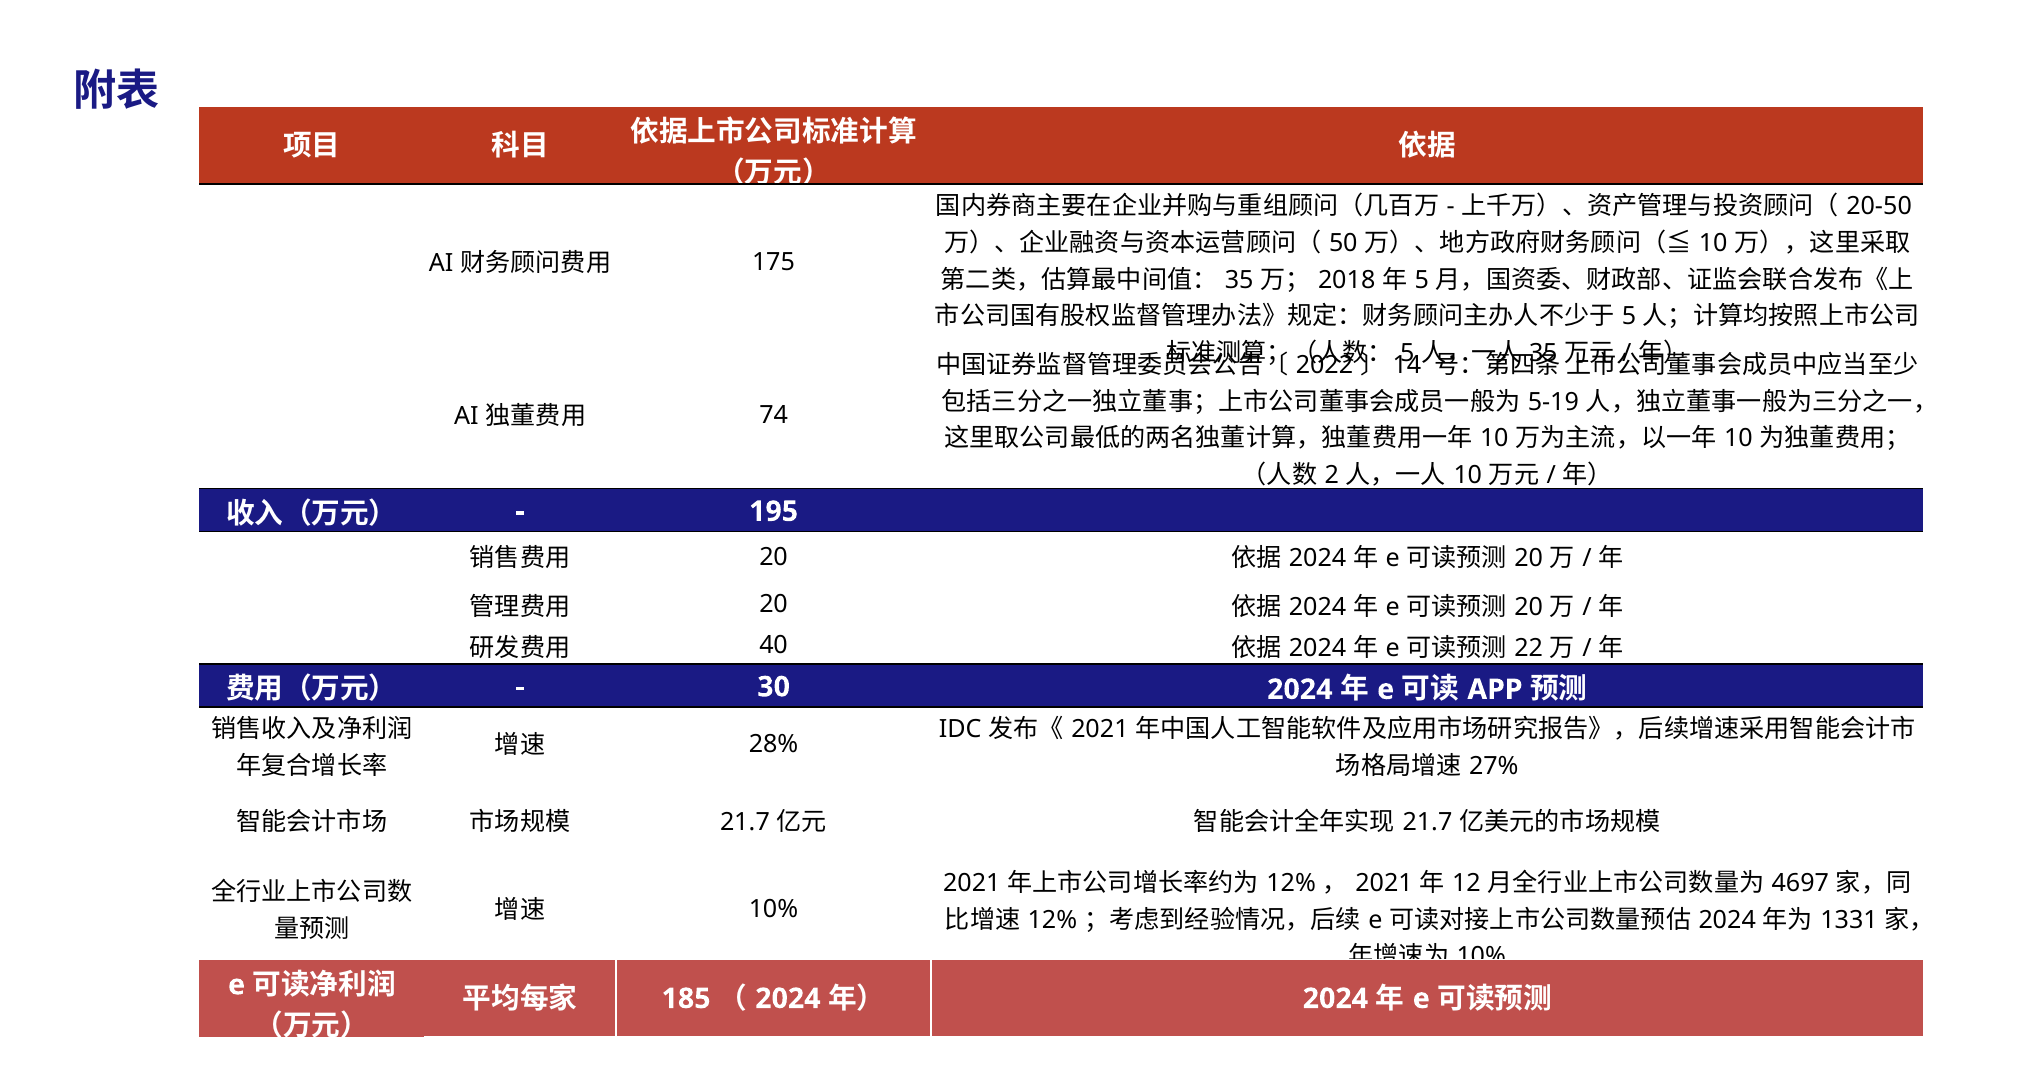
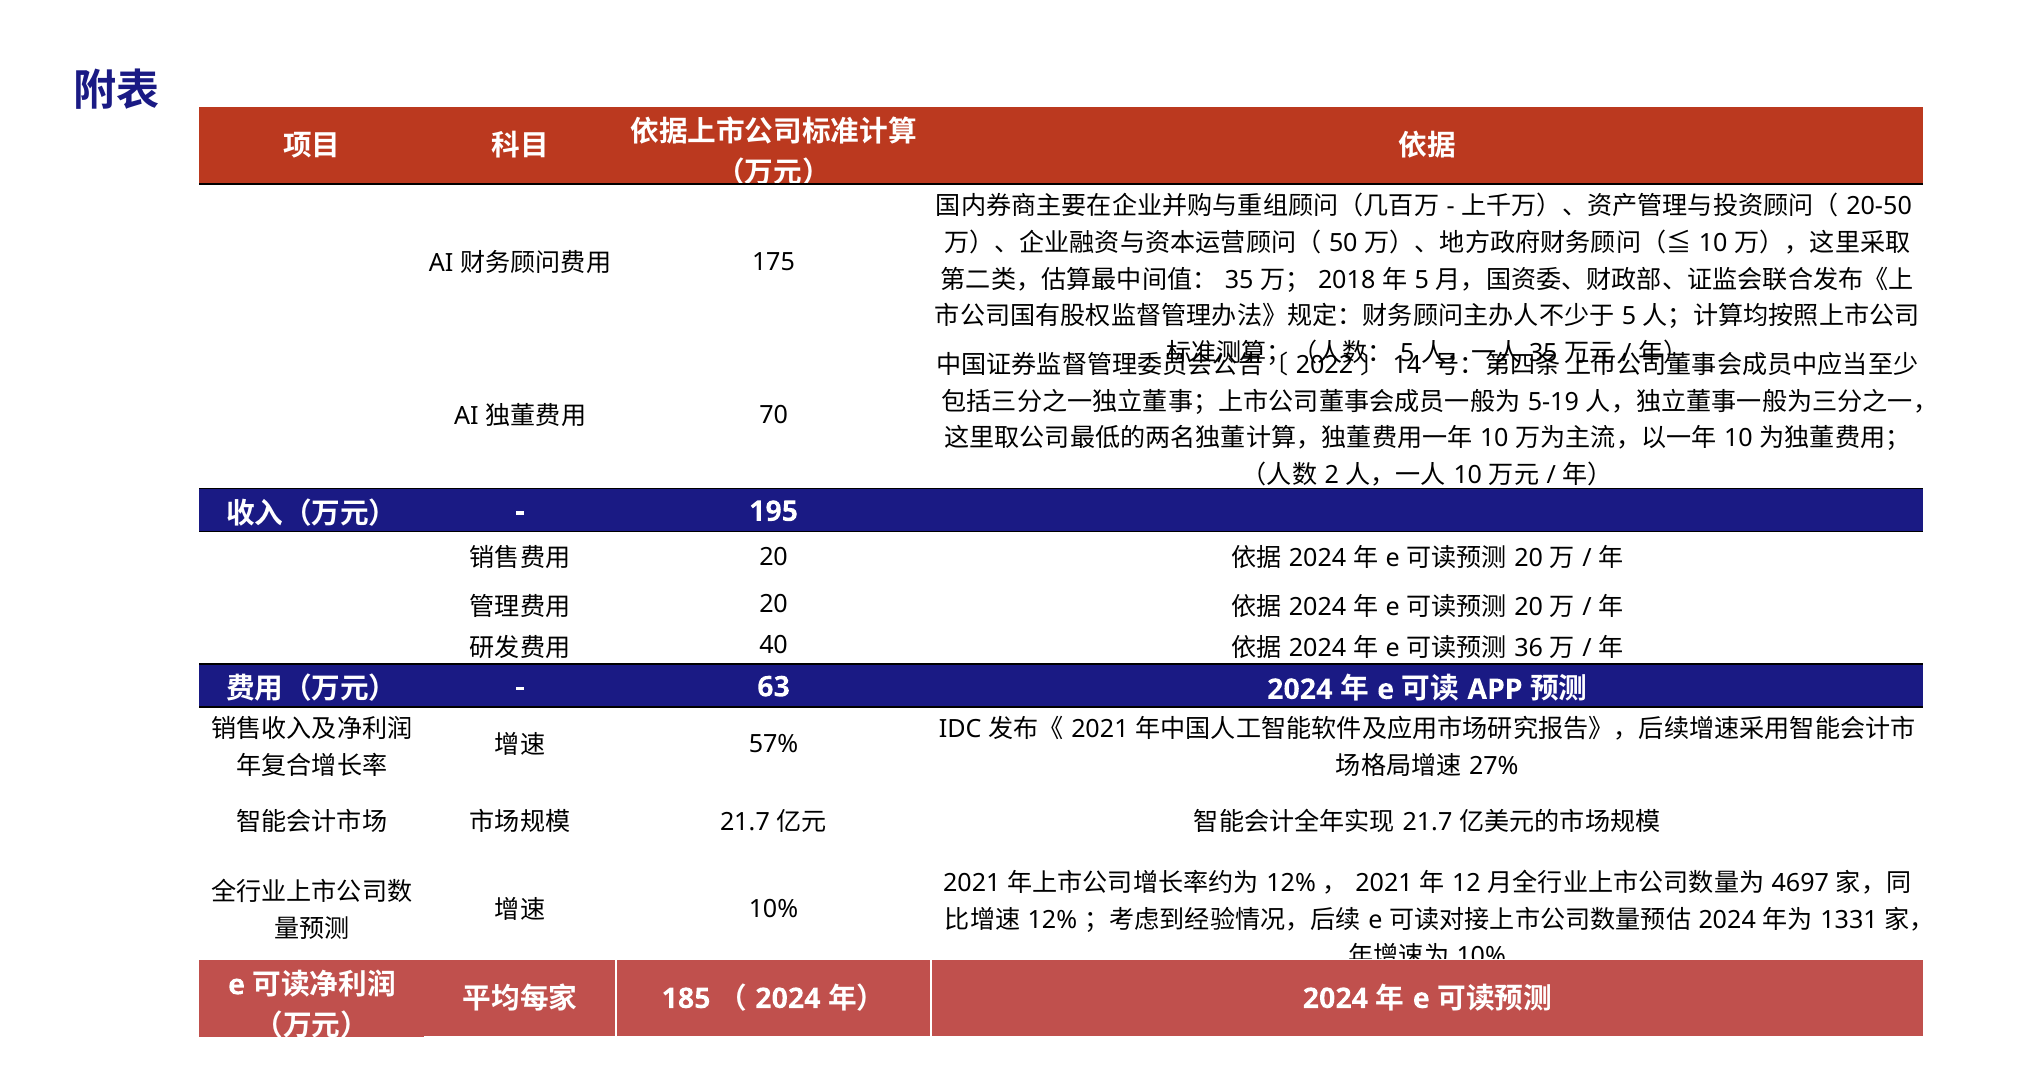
74: 74 -> 70 (774, 415)
22: 22 -> 36 (1529, 648)
30: 30 -> 63 (774, 687)
28%: 28% -> 57% (774, 745)
